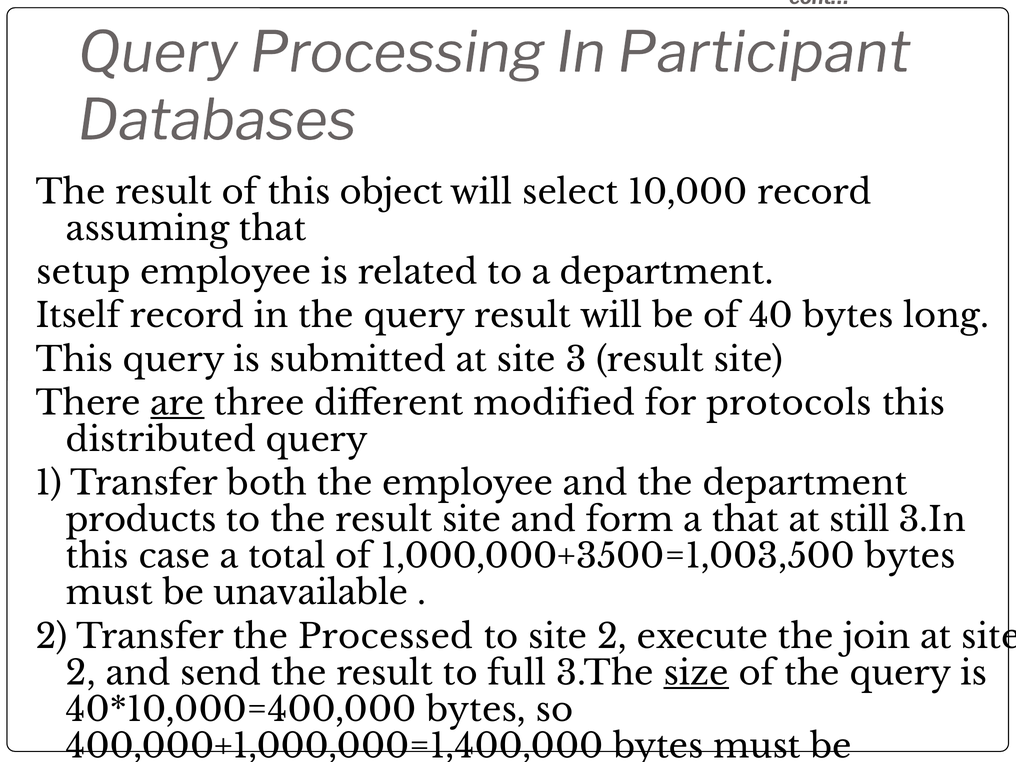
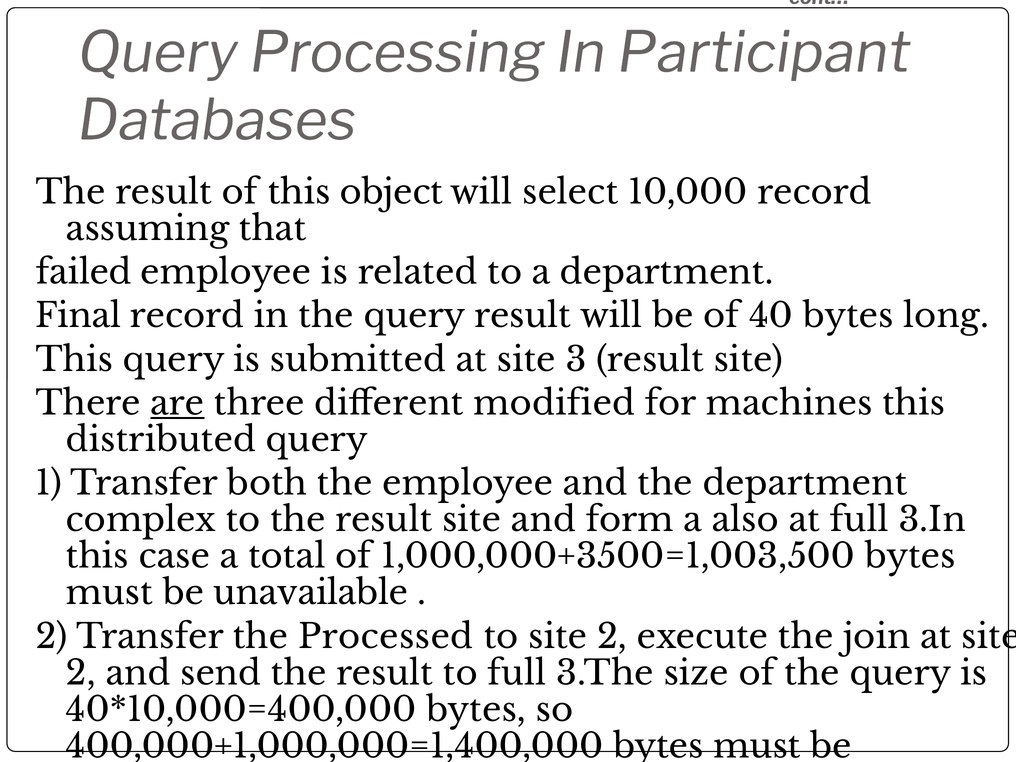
setup: setup -> failed (84, 273)
Itself: Itself -> Final (78, 316)
protocols: protocols -> machines (789, 403)
products: products -> complex (141, 520)
a that: that -> also (745, 520)
at still: still -> full (859, 520)
size underline: present -> none (696, 673)
